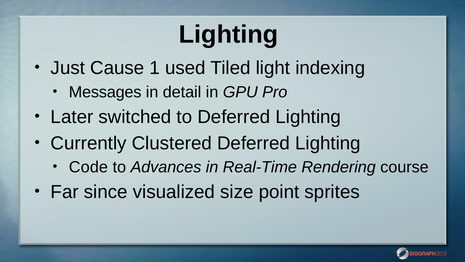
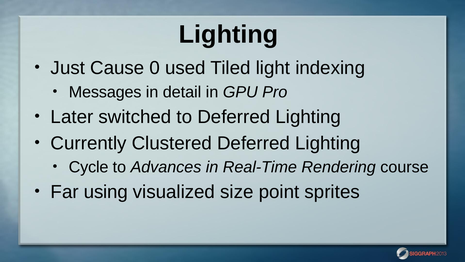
1: 1 -> 0 (155, 68)
Code: Code -> Cycle (89, 167)
since: since -> using (106, 192)
